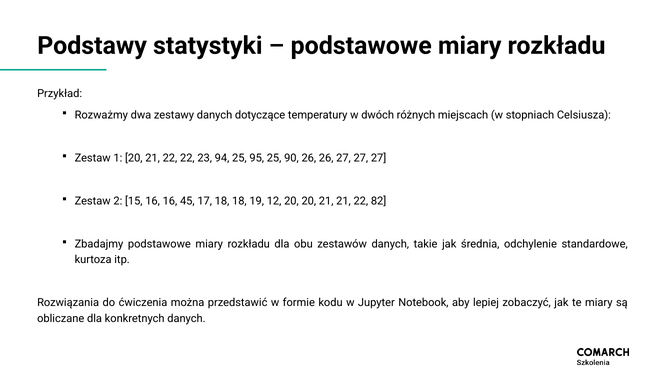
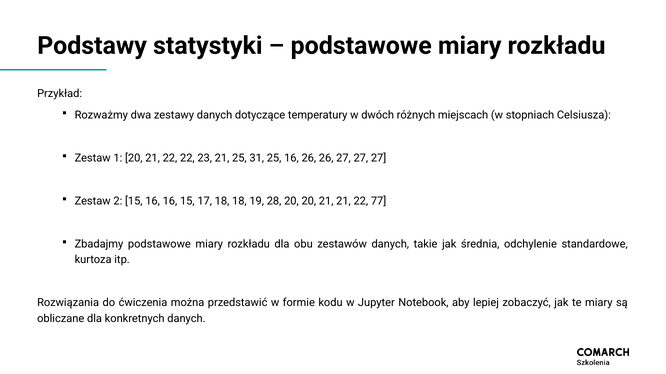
23 94: 94 -> 21 (222, 158)
95: 95 -> 31 (257, 158)
25 90: 90 -> 16 (291, 158)
16 45: 45 -> 15 (187, 201)
12: 12 -> 28 (274, 201)
82: 82 -> 77 (379, 201)
